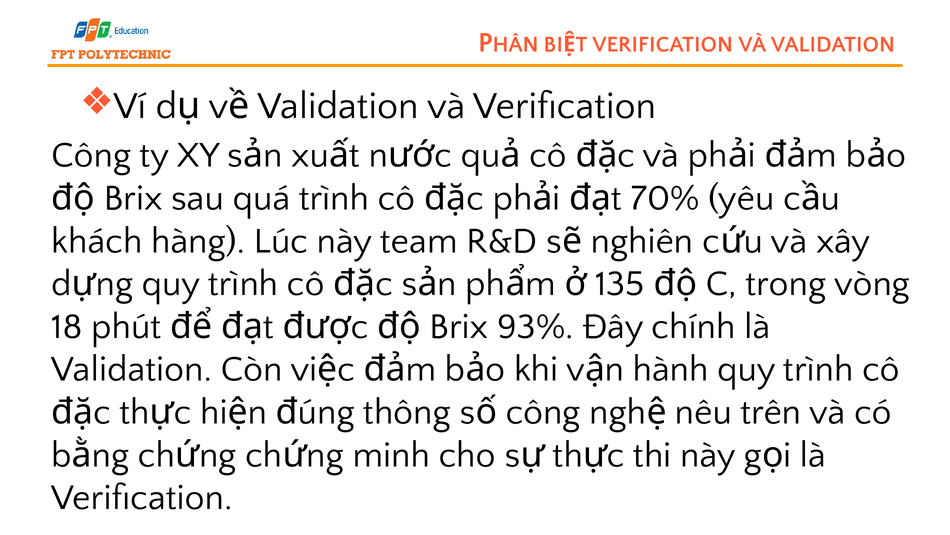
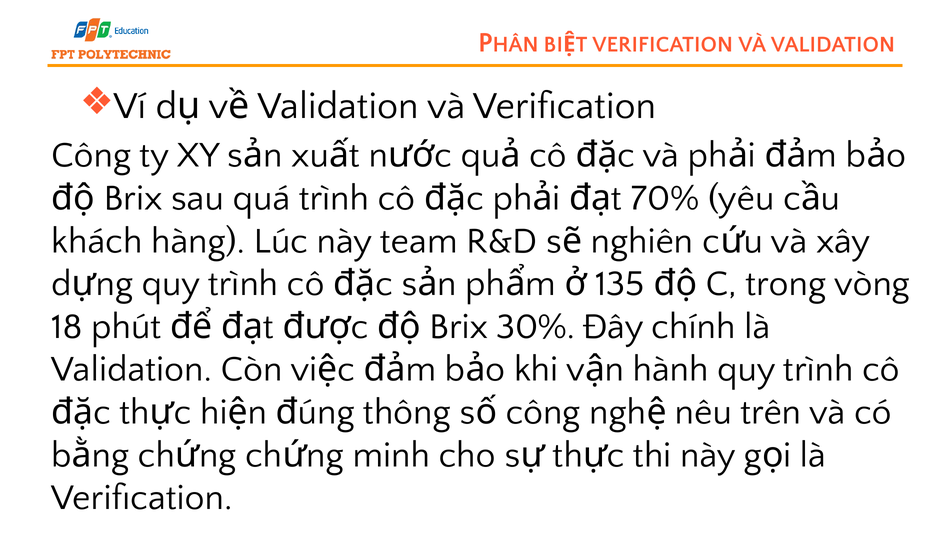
93%: 93% -> 30% (536, 326)
